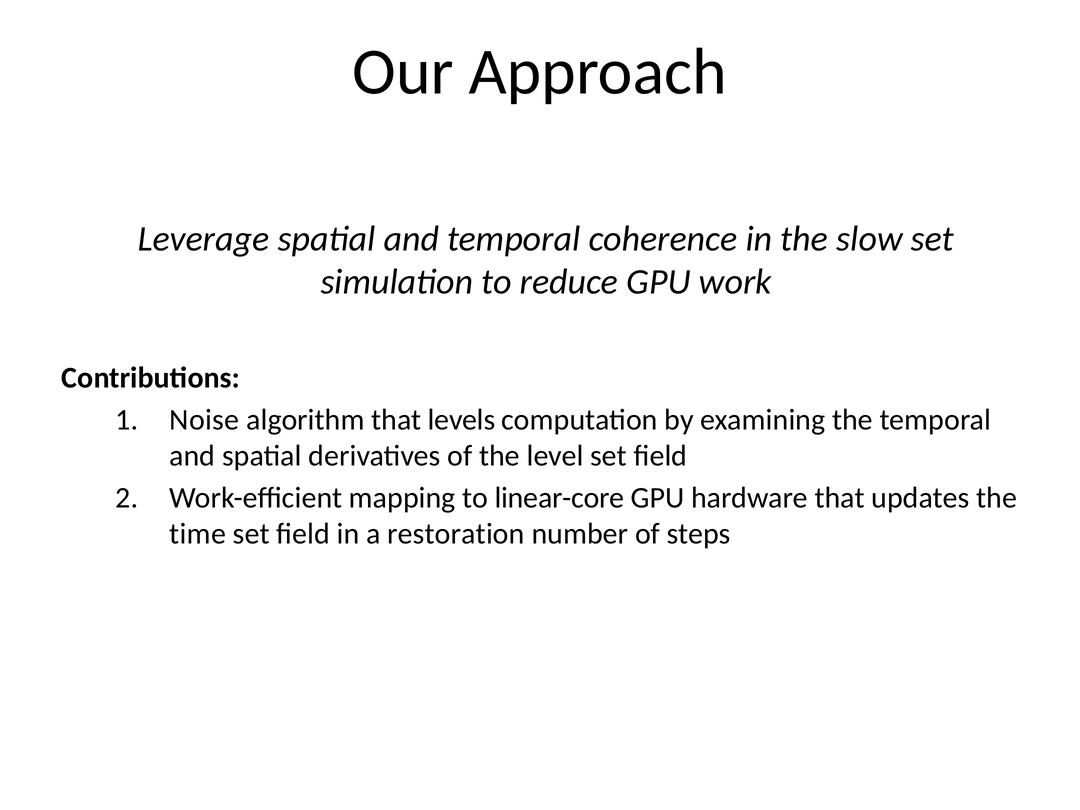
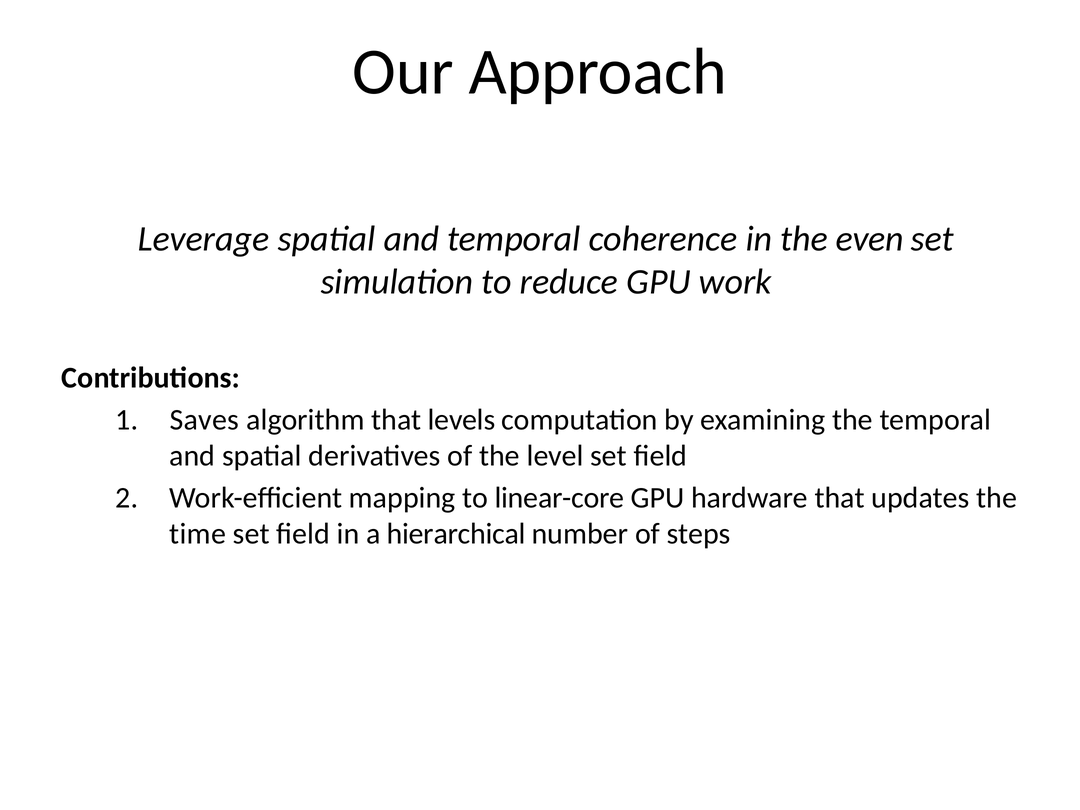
slow: slow -> even (870, 239)
Noise: Noise -> Saves (204, 420)
restoration: restoration -> hierarchical (456, 534)
